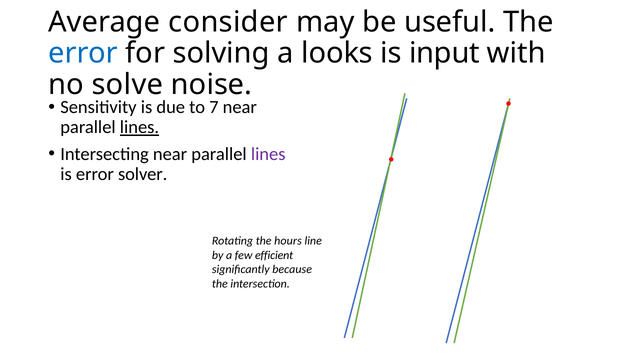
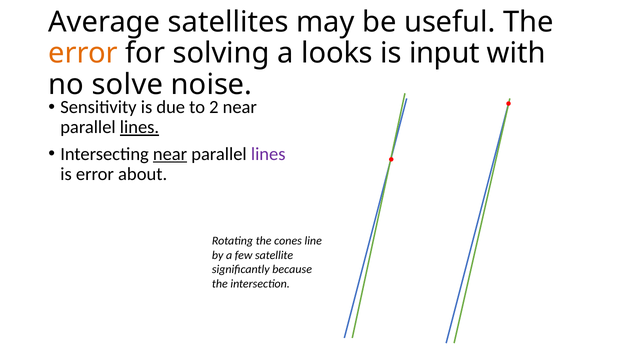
consider: consider -> satellites (228, 22)
error colour: blue -> orange (83, 53)
7: 7 -> 2 (214, 107)
near underline: none -> present (170, 154)
solver: solver -> about (143, 174)
hours: hours -> cones (288, 241)
efficient: efficient -> satellite (274, 255)
